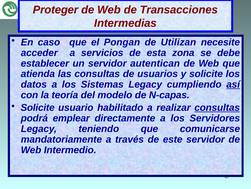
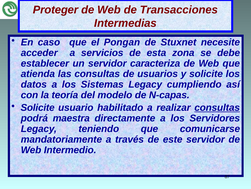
Utilizan: Utilizan -> Stuxnet (179, 42)
autentican: autentican -> caracteriza (155, 63)
así underline: present -> none (233, 84)
emplear: emplear -> maestra (71, 118)
